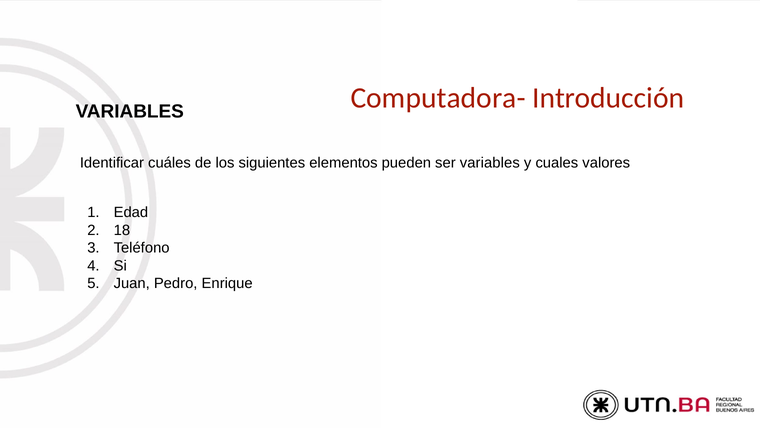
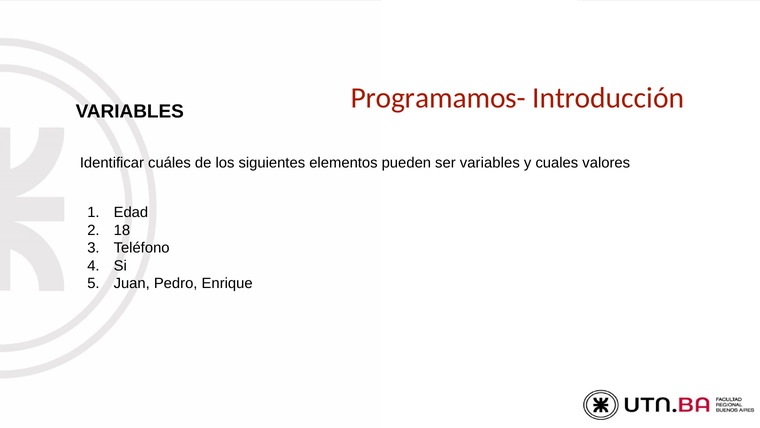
Computadora-: Computadora- -> Programamos- (438, 98)
